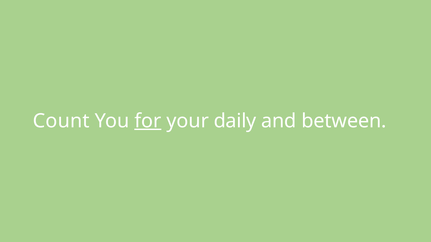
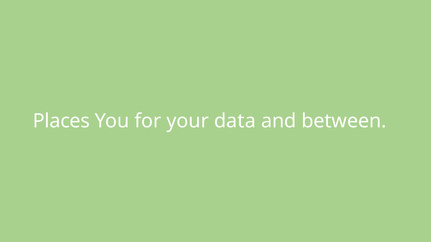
Count: Count -> Places (61, 121)
for underline: present -> none (148, 121)
daily: daily -> data (235, 121)
